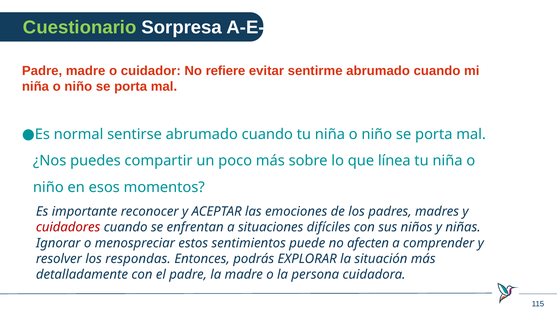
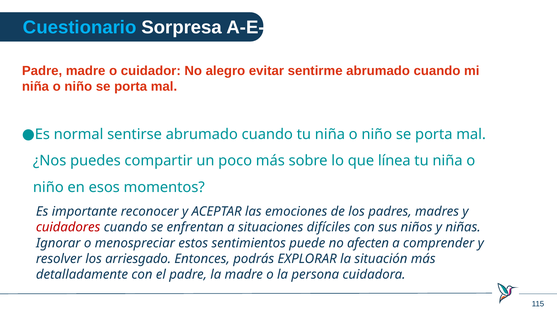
Cuestionario colour: light green -> light blue (80, 27)
refiere: refiere -> alegro (225, 71)
respondas: respondas -> arriesgado (138, 259)
